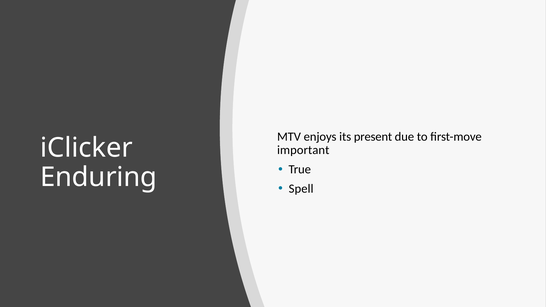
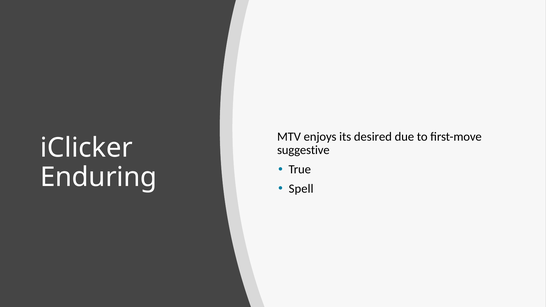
present: present -> desired (373, 137)
important: important -> suggestive (303, 150)
